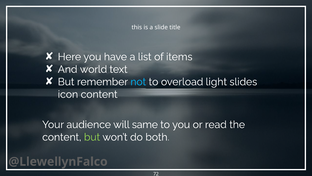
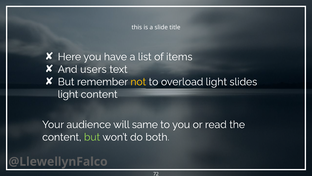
world: world -> users (93, 69)
not colour: light blue -> yellow (138, 82)
icon: icon -> light (68, 94)
